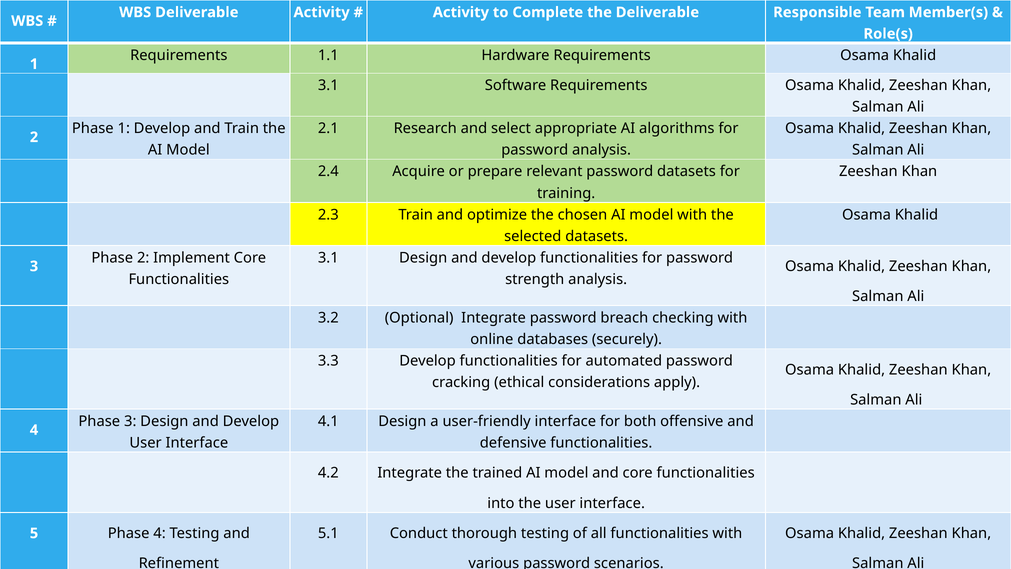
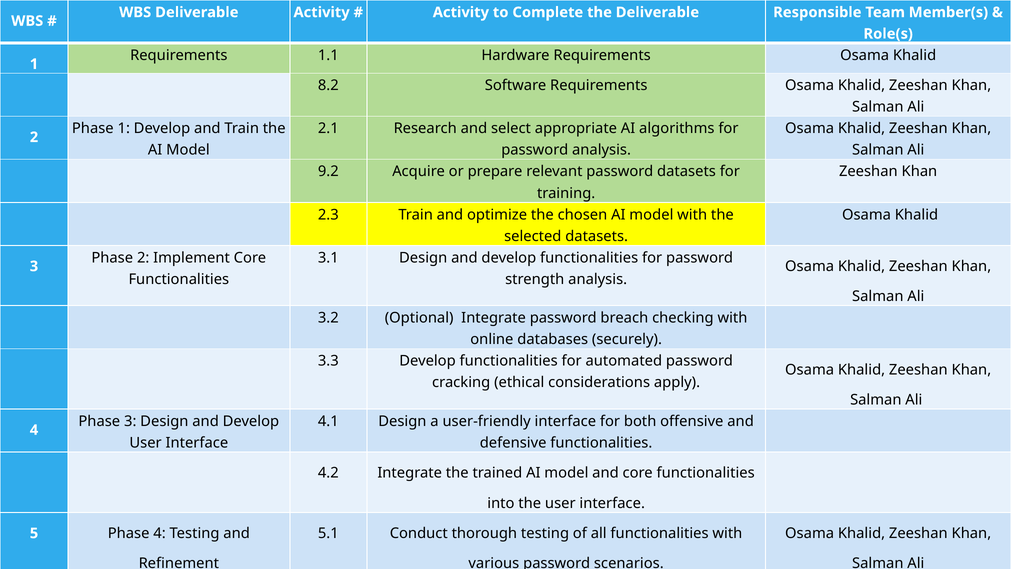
3.1: 3.1 -> 8.2 (328, 85)
2.4: 2.4 -> 9.2 (328, 172)
